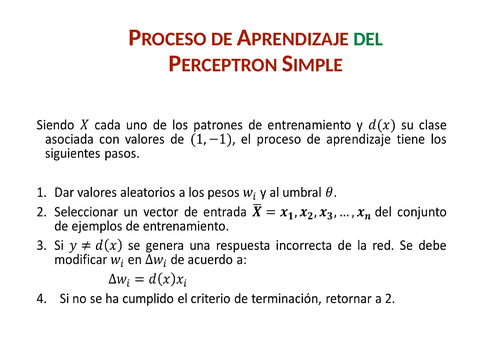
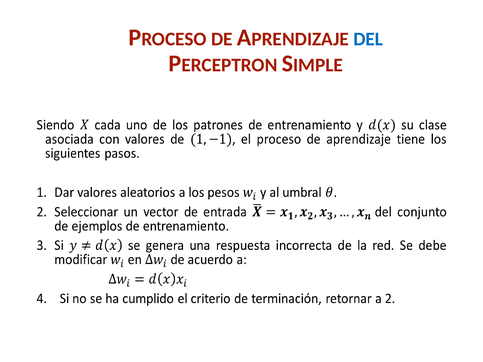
DEL colour: green -> blue (368, 39)
